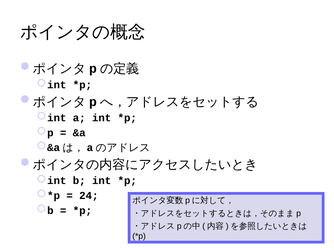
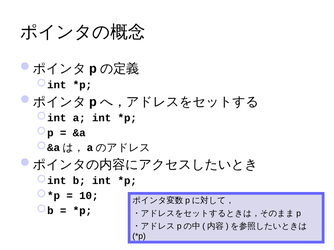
24: 24 -> 10 (89, 196)
